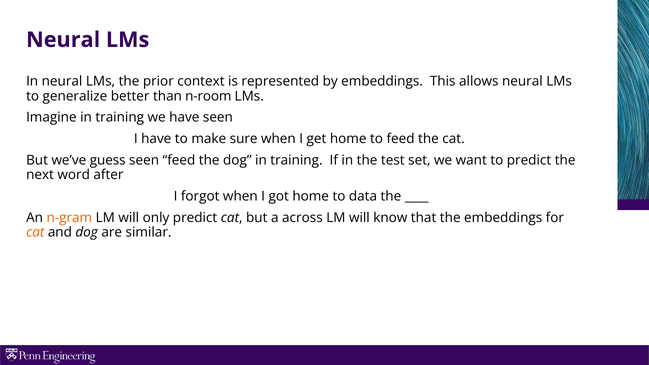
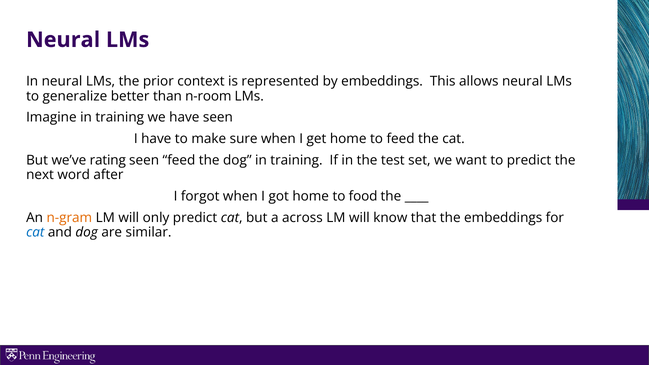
guess: guess -> rating (108, 160)
data: data -> food (363, 196)
cat colour: orange -> blue (35, 232)
